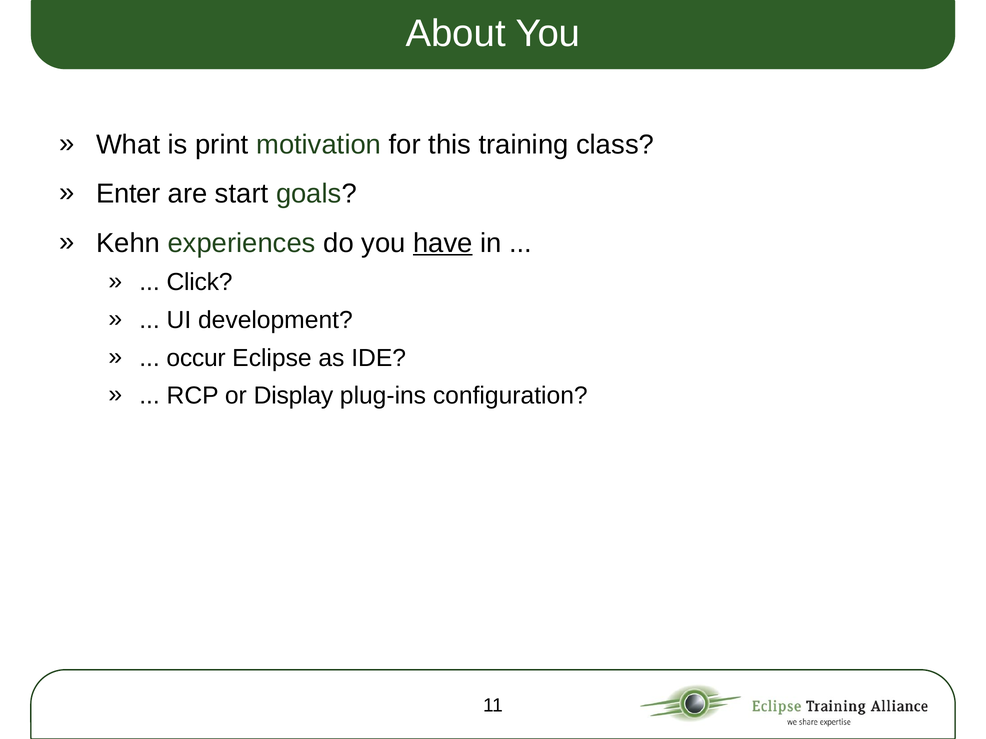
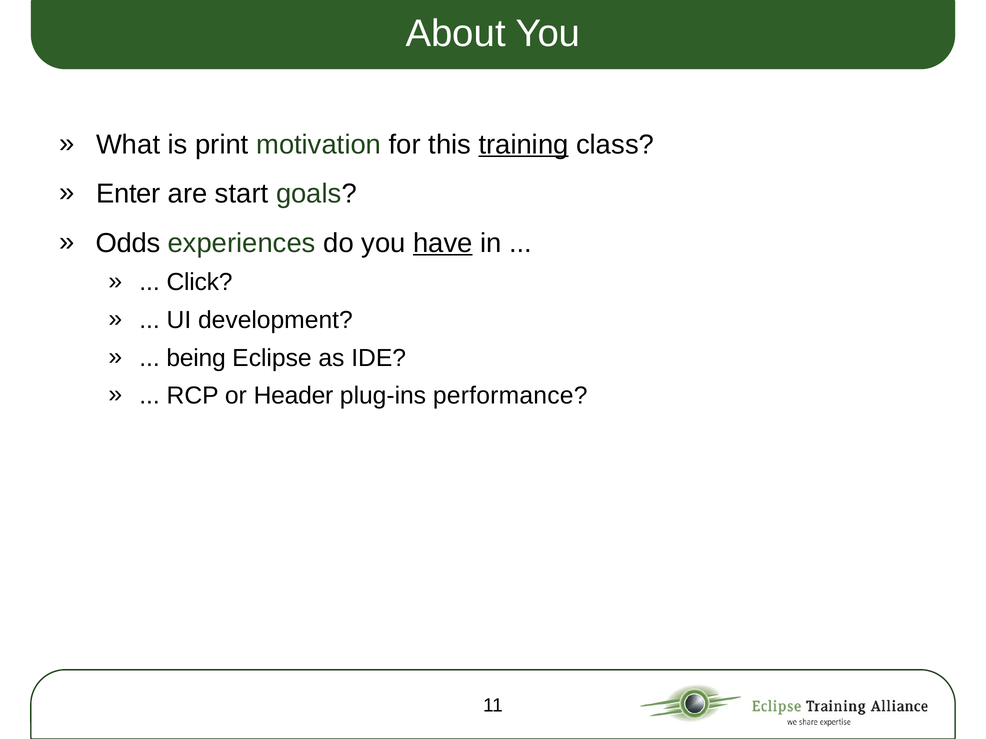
training underline: none -> present (524, 145)
Kehn: Kehn -> Odds (128, 243)
occur: occur -> being (196, 358)
Display: Display -> Header (293, 396)
configuration: configuration -> performance (510, 396)
